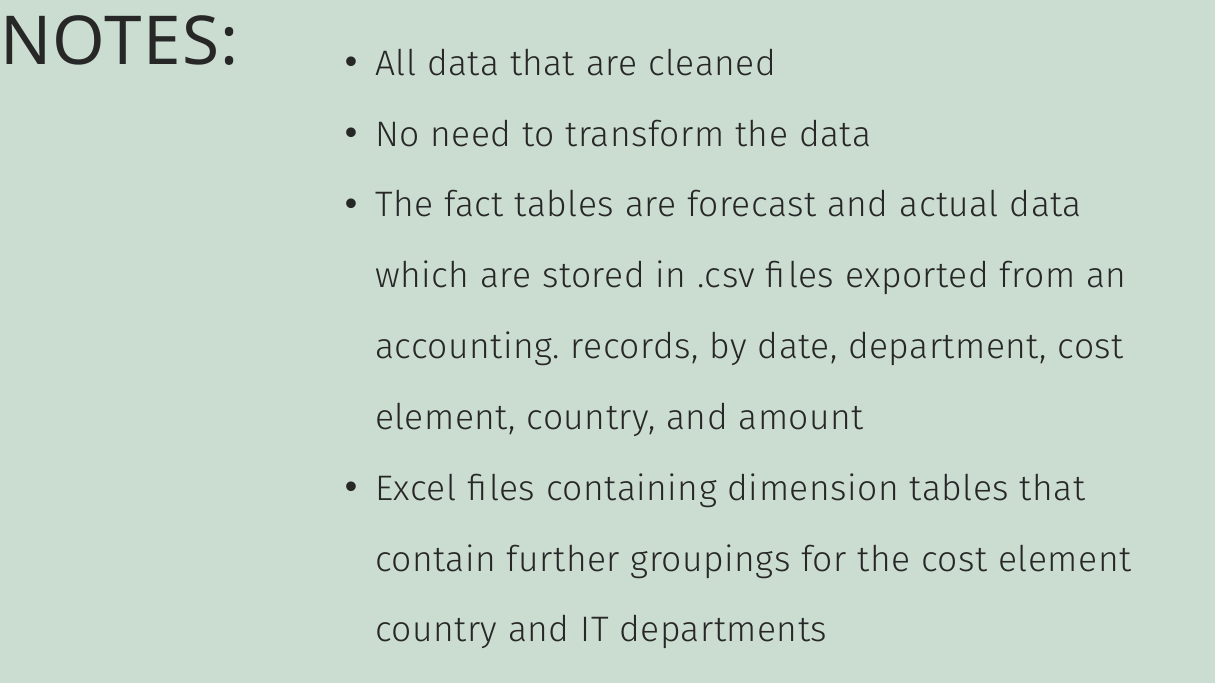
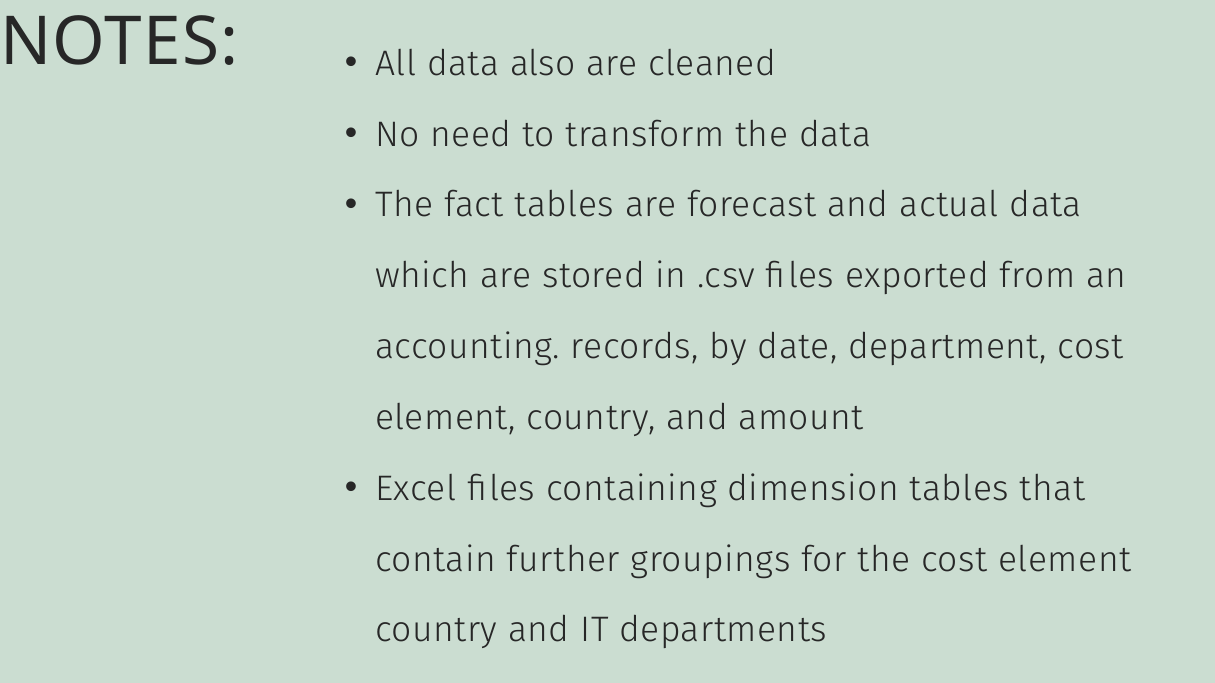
data that: that -> also (543, 64)
